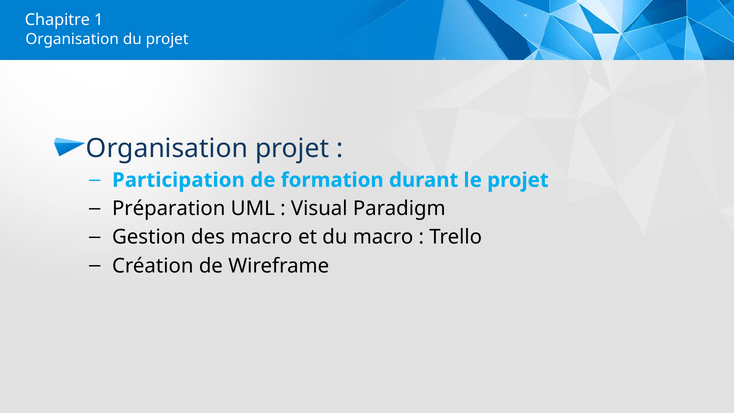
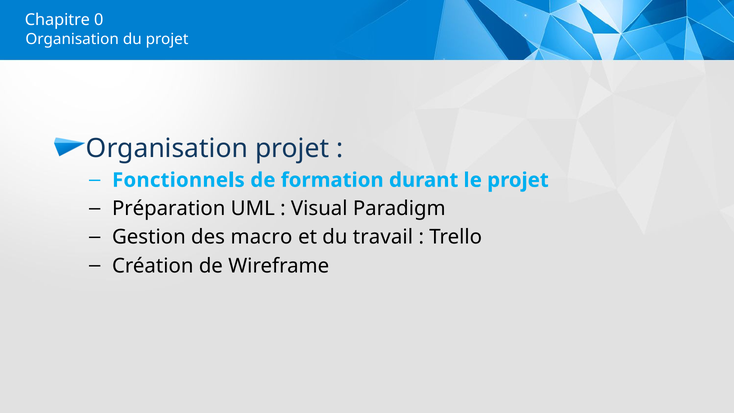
1: 1 -> 0 (99, 20)
Participation: Participation -> Fonctionnels (178, 180)
du macro: macro -> travail (383, 237)
